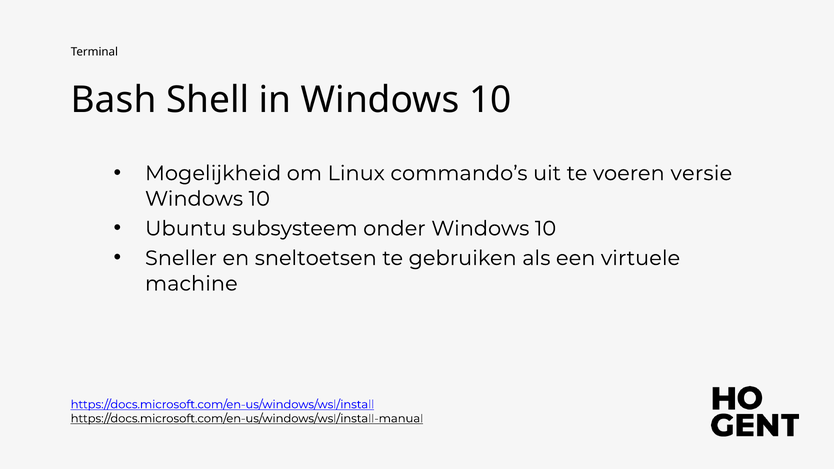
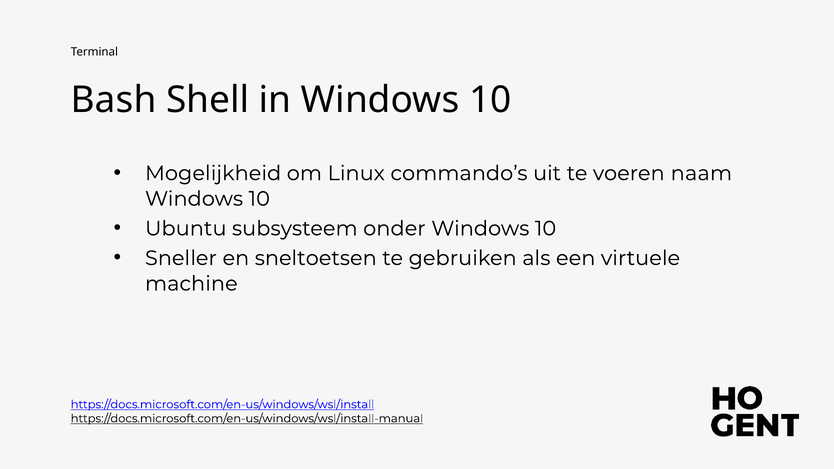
versie: versie -> naam (701, 173)
